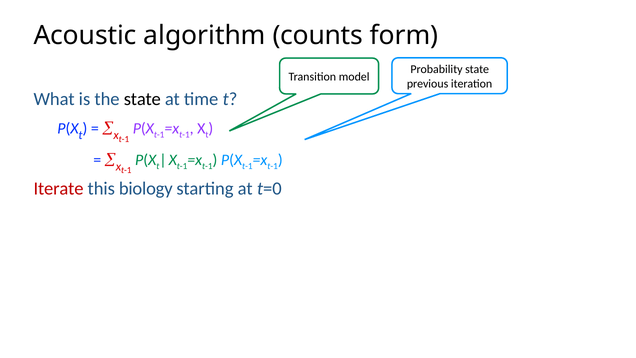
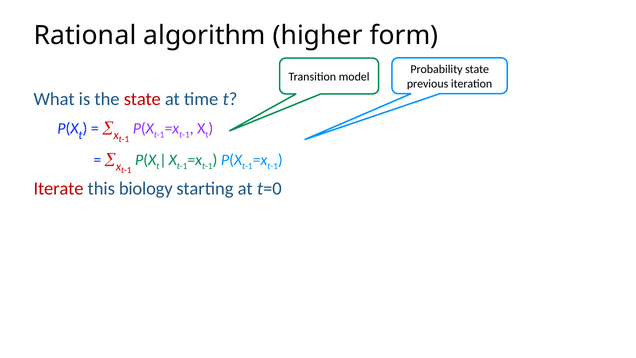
Acoustic: Acoustic -> Rational (85, 36)
counts: counts -> higher (318, 36)
state colour: black -> red (142, 99)
